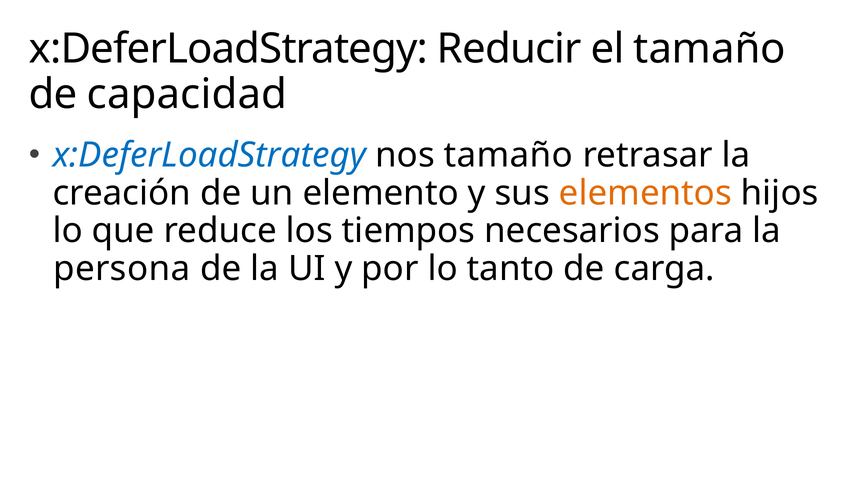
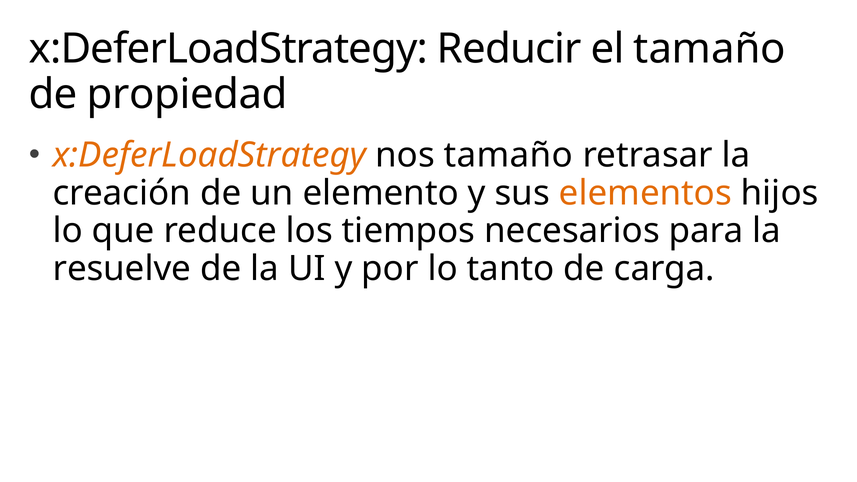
capacidad: capacidad -> propiedad (187, 94)
x:DeferLoadStrategy colour: blue -> orange (209, 155)
persona: persona -> resuelve (122, 269)
